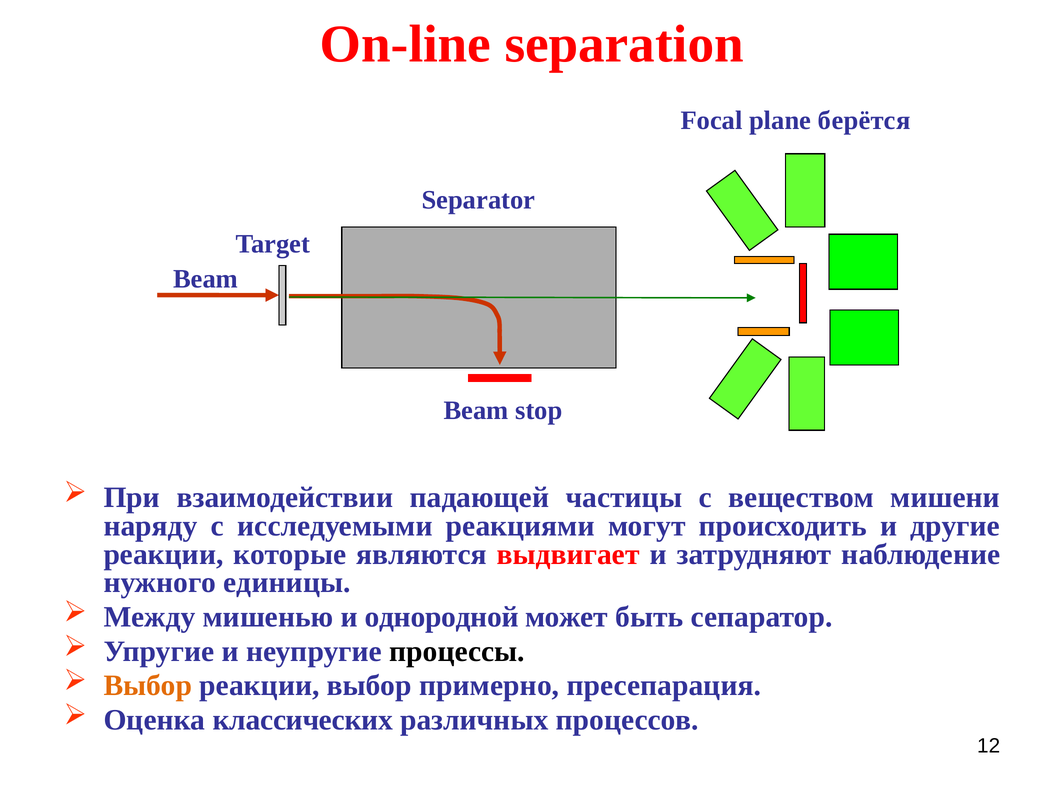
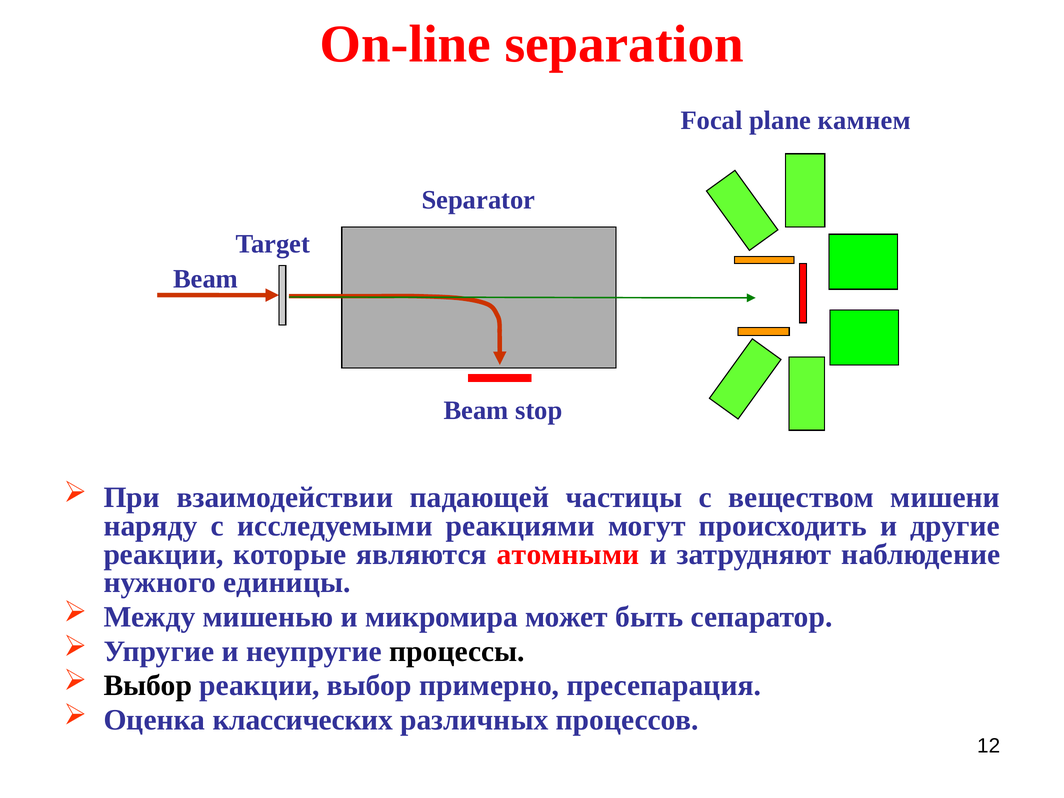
берётся: берётся -> камнем (864, 121)
выдвигает: выдвигает -> атомными (568, 554)
однородной: однородной -> микромира (442, 617)
Выбор colour: orange -> black (148, 686)
